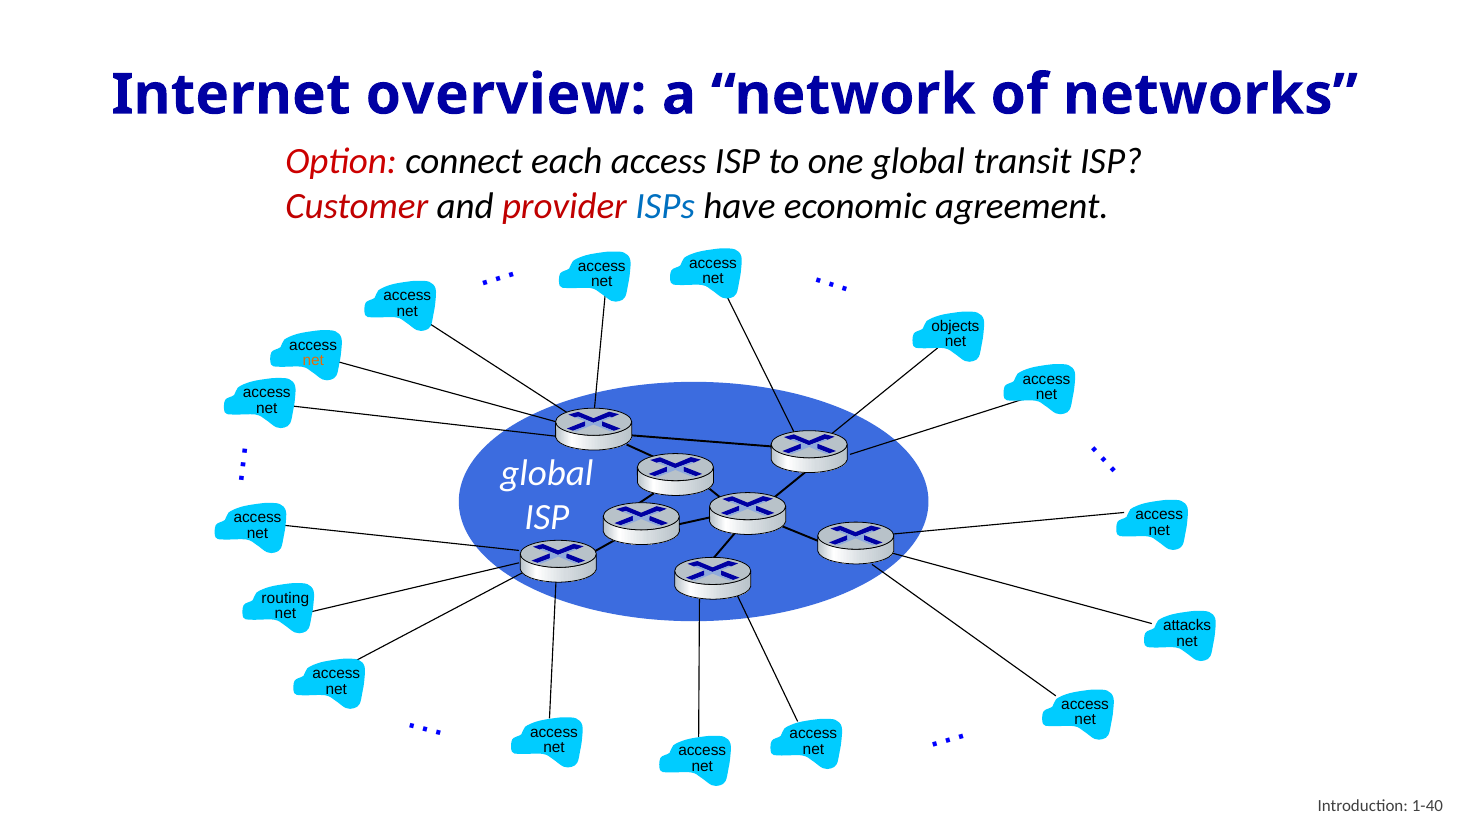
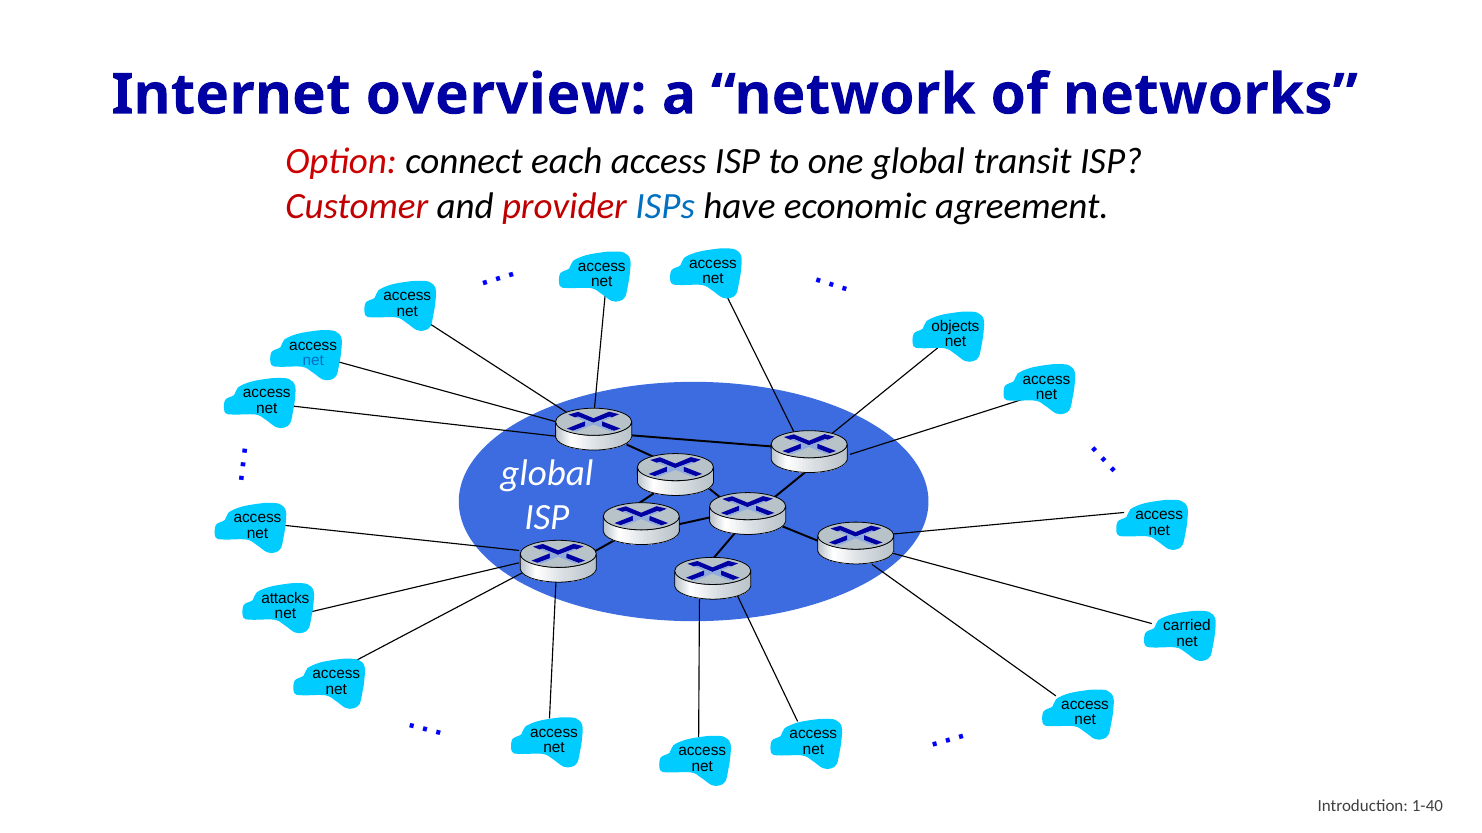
net colour: orange -> blue (313, 361)
routing: routing -> attacks (285, 598)
attacks: attacks -> carried (1187, 626)
